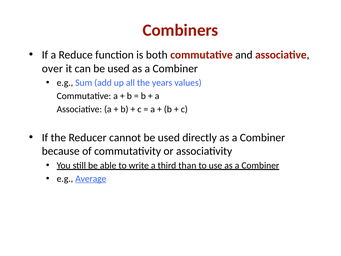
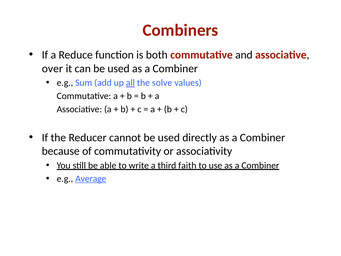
all underline: none -> present (130, 83)
years: years -> solve (162, 83)
than: than -> faith (187, 165)
